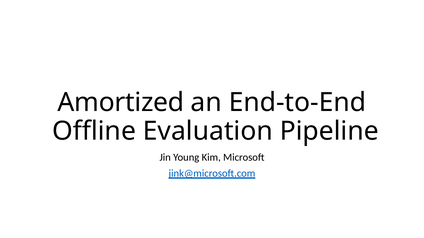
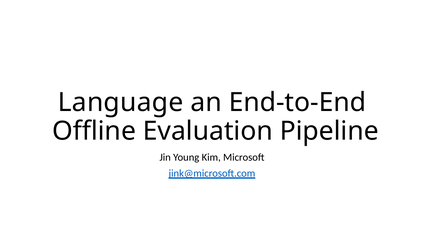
Amortized: Amortized -> Language (121, 103)
